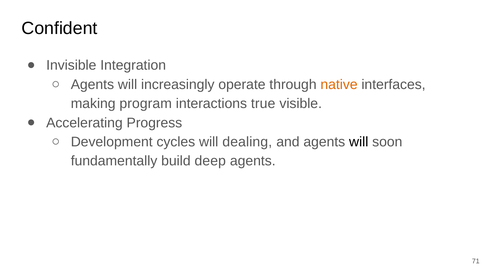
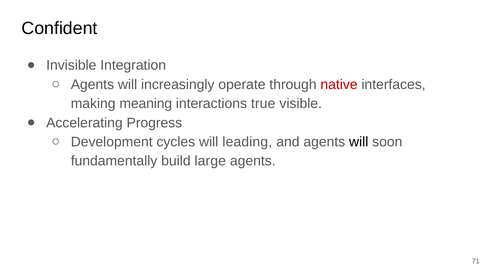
native colour: orange -> red (339, 85)
program: program -> meaning (146, 104)
dealing: dealing -> leading (247, 142)
deep: deep -> large (210, 161)
